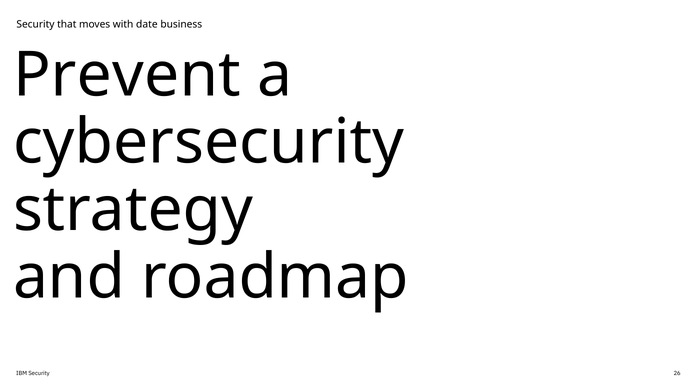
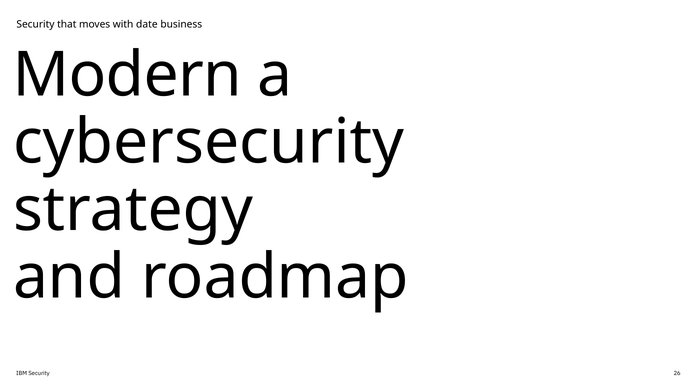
Prevent: Prevent -> Modern (127, 75)
